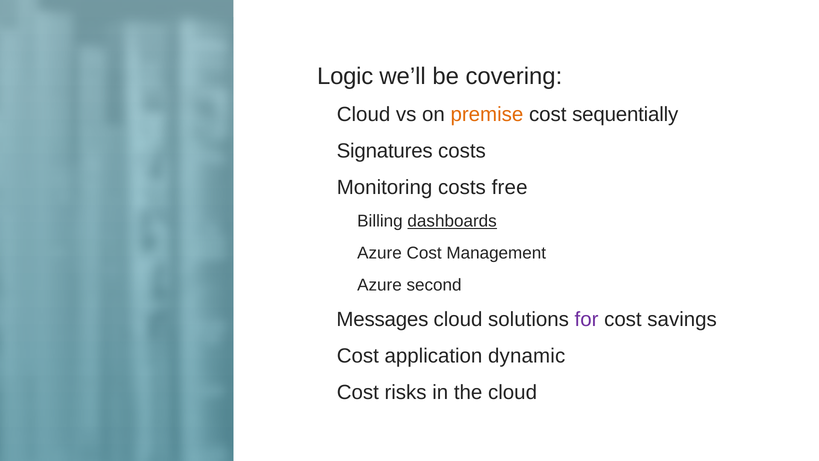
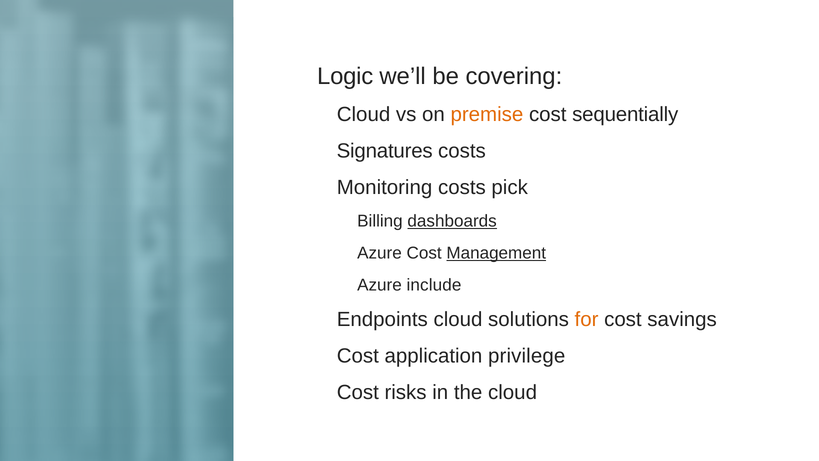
free: free -> pick (510, 187)
Management underline: none -> present (496, 253)
second: second -> include (434, 285)
Messages: Messages -> Endpoints (382, 319)
for colour: purple -> orange (587, 319)
dynamic: dynamic -> privilege (527, 356)
